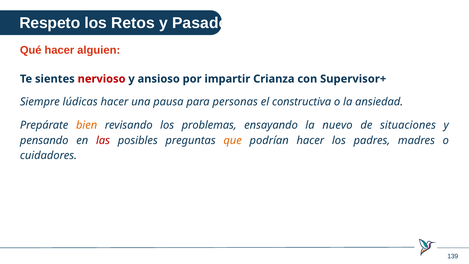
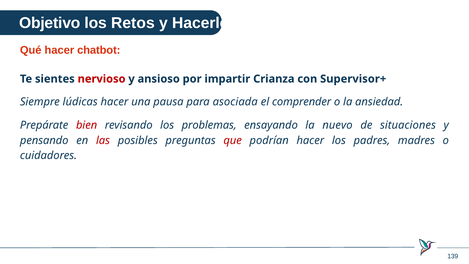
Respeto: Respeto -> Objetivo (50, 23)
Pasados: Pasados -> Hacerles (205, 23)
alguien: alguien -> chatbot (99, 50)
personas: personas -> asociada (235, 102)
constructiva: constructiva -> comprender (302, 102)
bien colour: orange -> red (87, 125)
que colour: orange -> red (233, 140)
